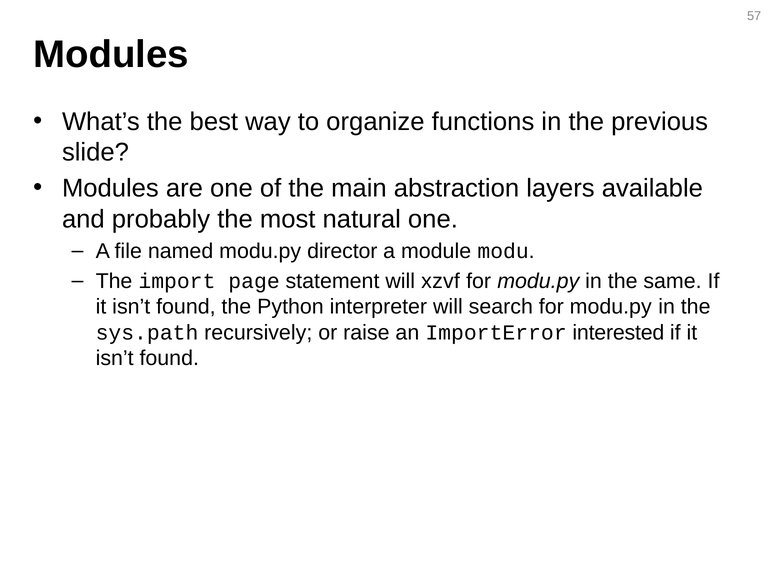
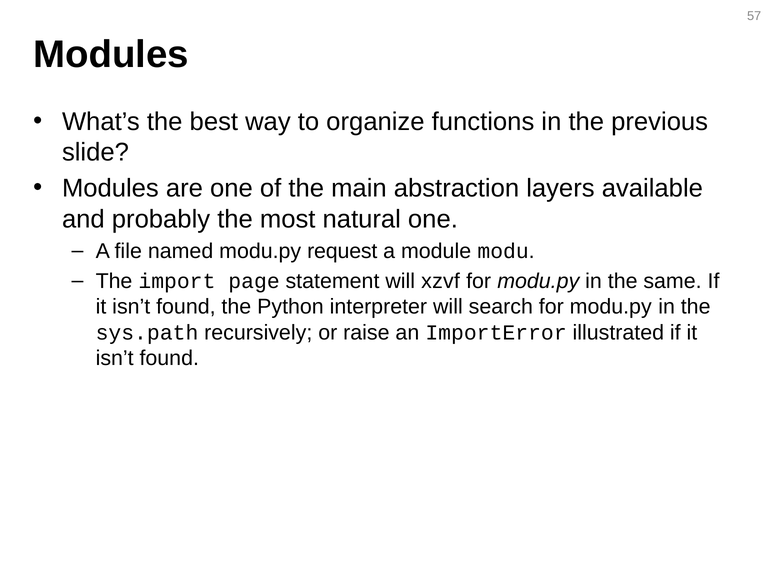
director: director -> request (342, 251)
interested: interested -> illustrated (618, 332)
